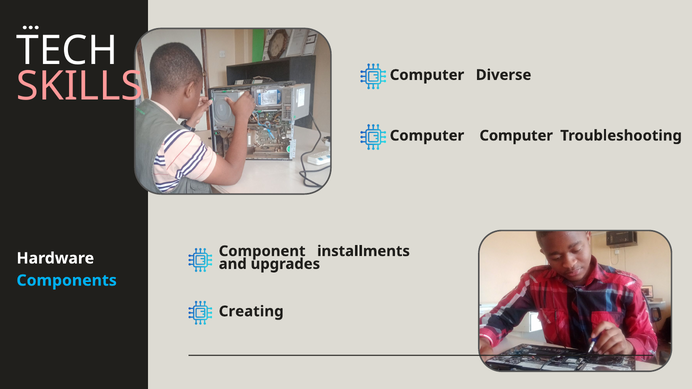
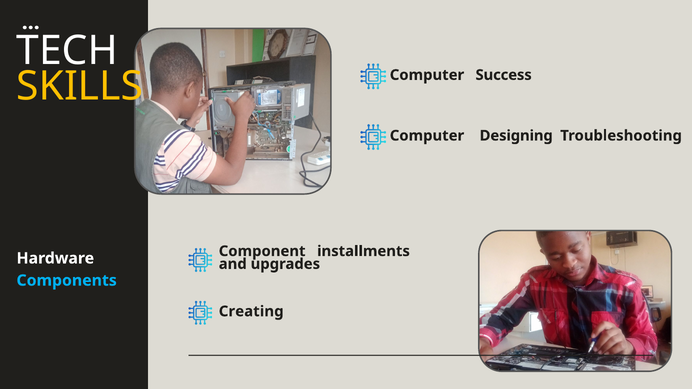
SKILLS colour: pink -> yellow (80, 86)
Diverse: Diverse -> Success (504, 75)
Computer Computer: Computer -> Designing (516, 136)
